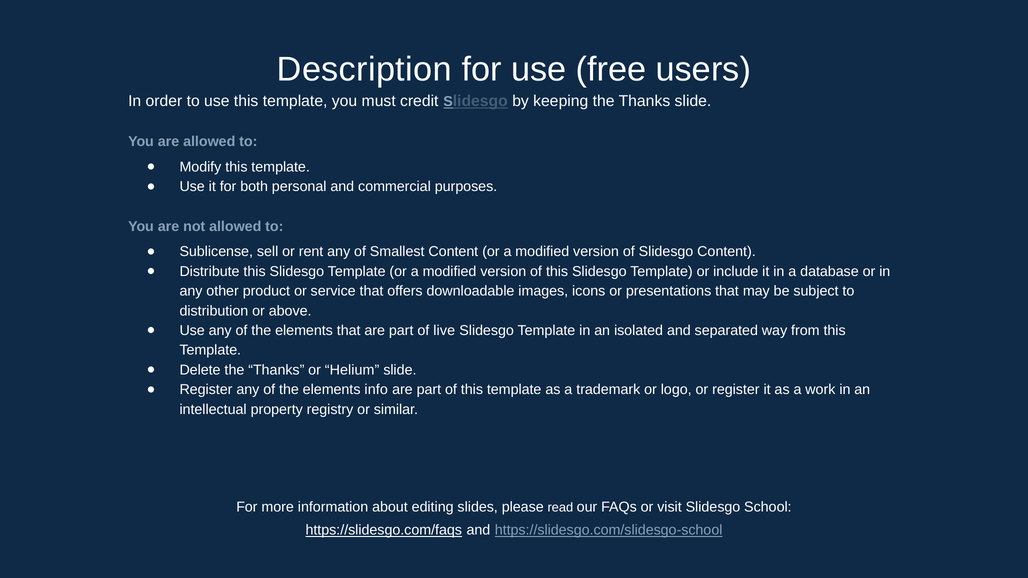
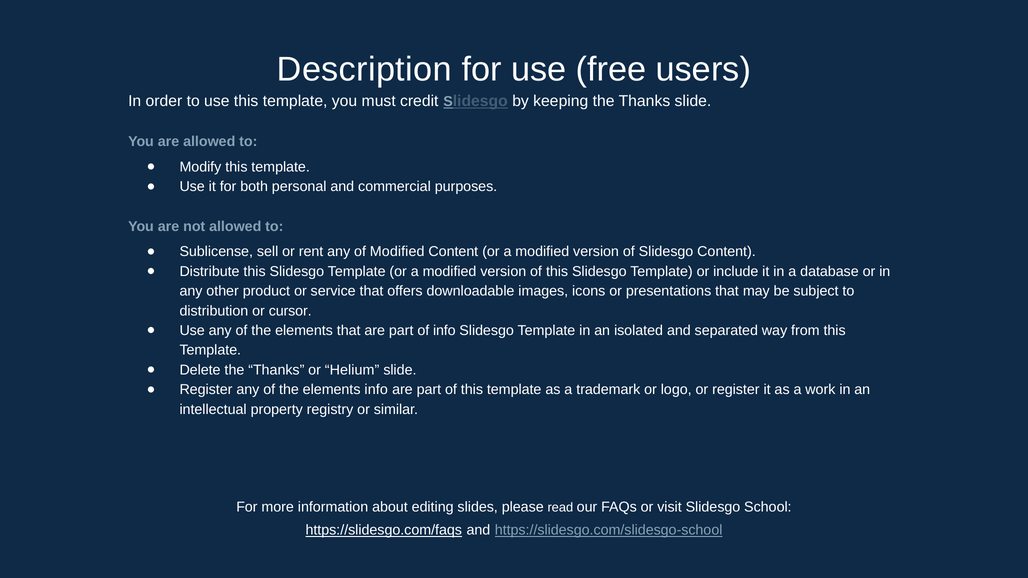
of Smallest: Smallest -> Modified (397, 252)
above: above -> cursor (290, 311)
of live: live -> info (444, 331)
